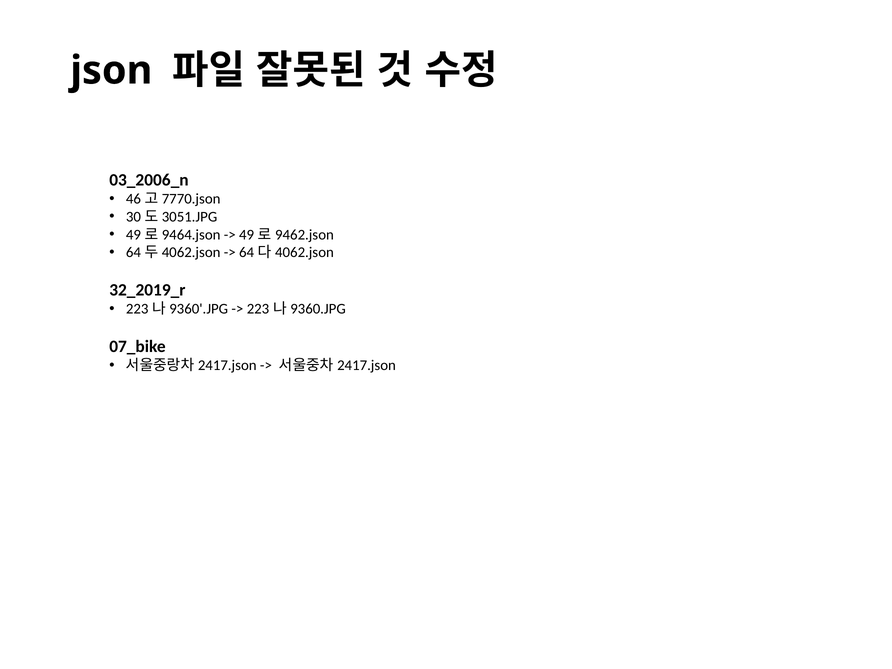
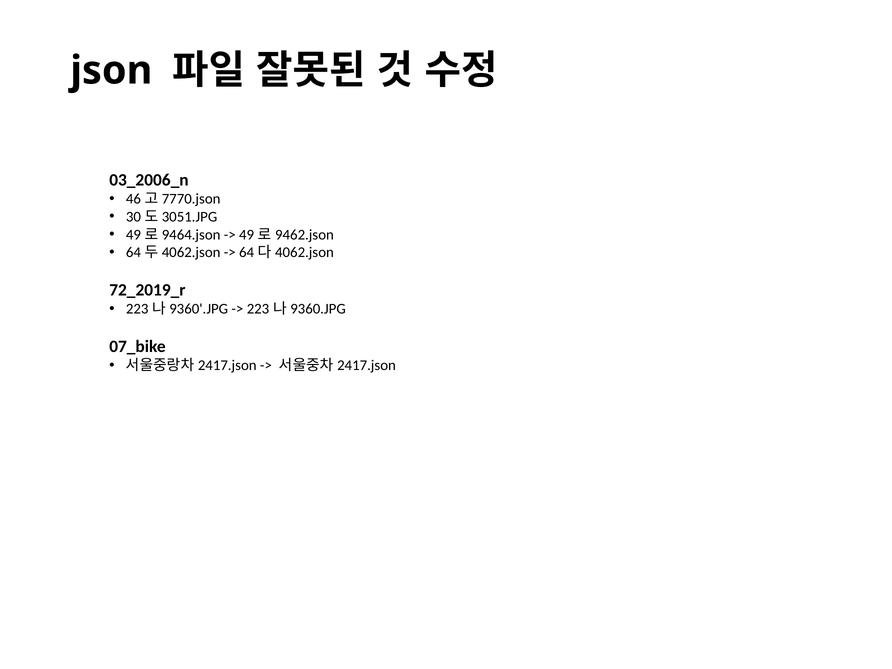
32_2019_r: 32_2019_r -> 72_2019_r (147, 290)
